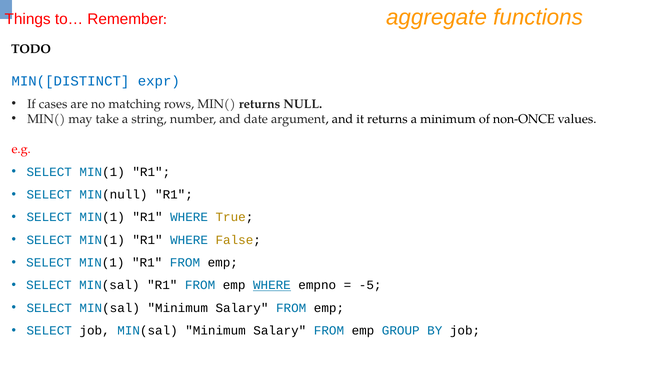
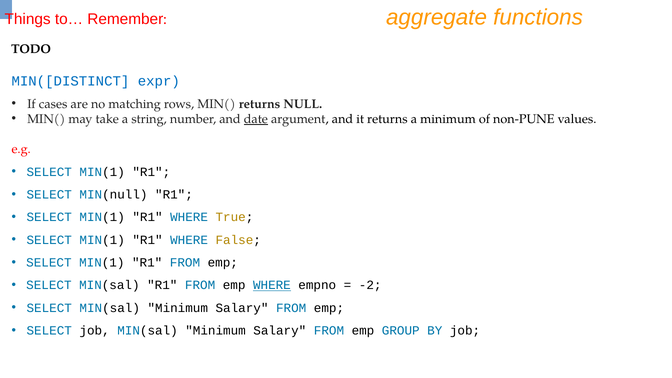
date underline: none -> present (256, 119)
non-ONCE: non-ONCE -> non-PUNE (524, 119)
-5: -5 -> -2 (370, 285)
